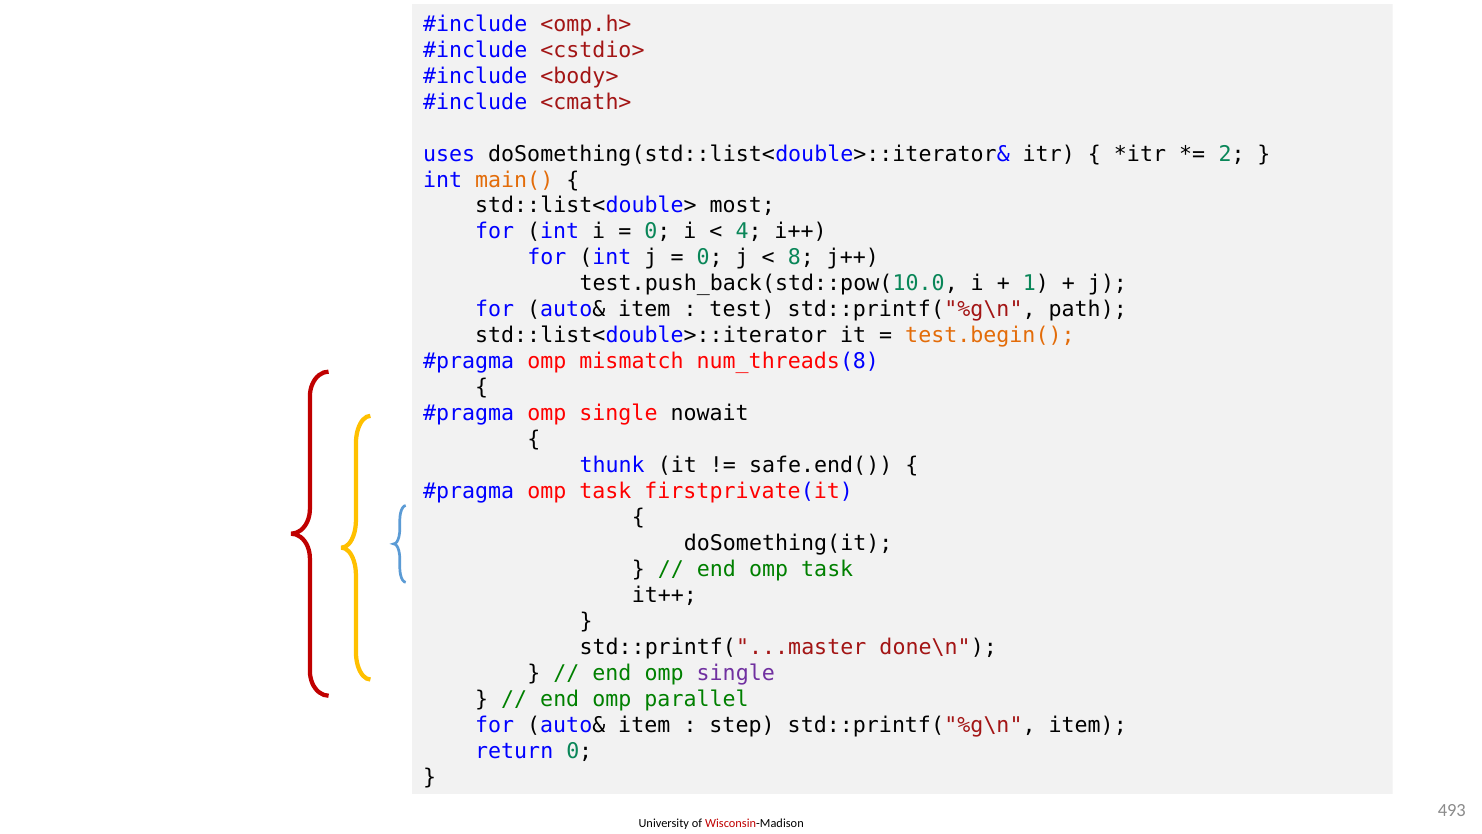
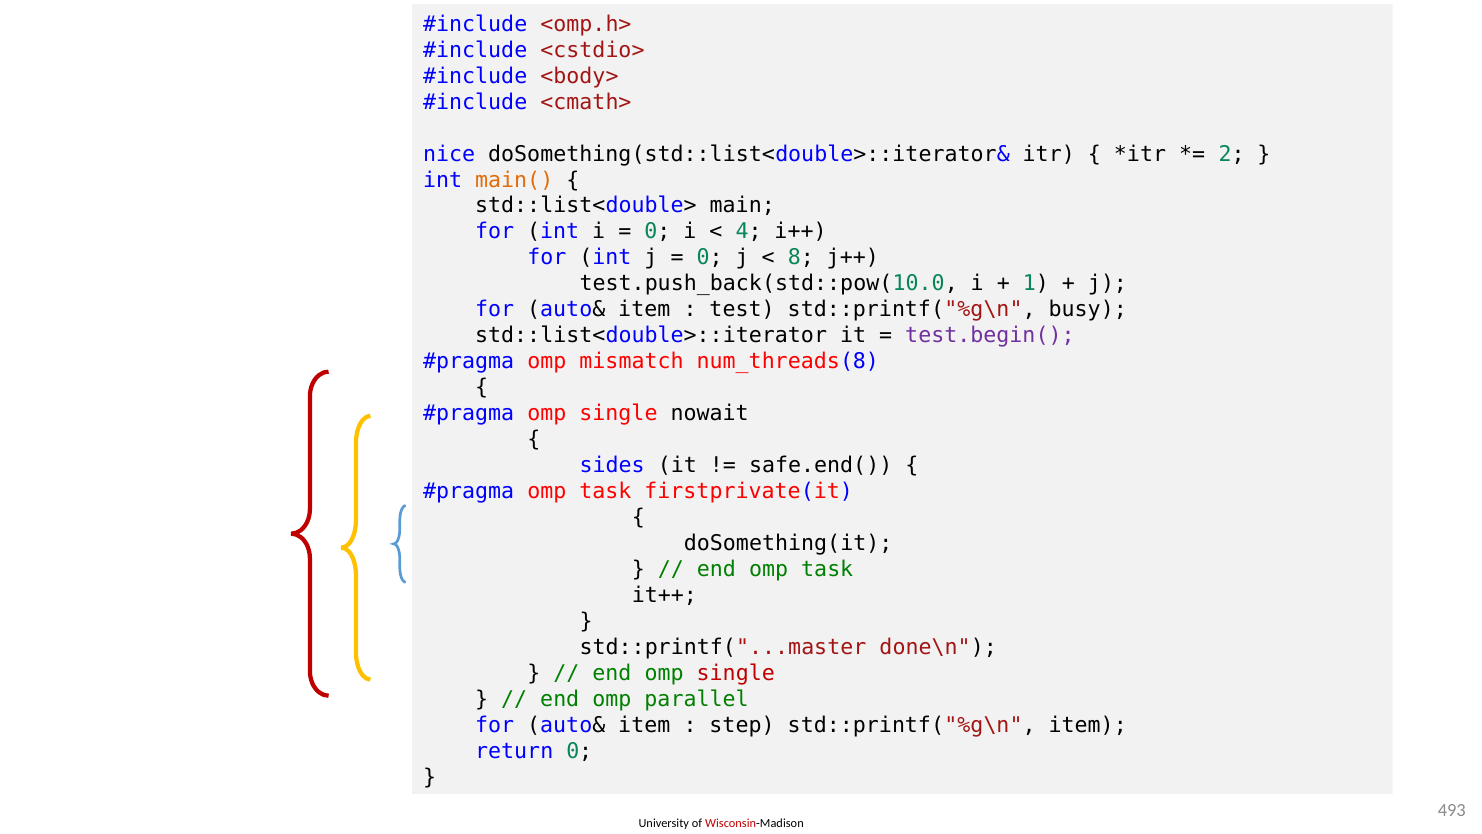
uses: uses -> nice (449, 154)
most: most -> main (742, 206)
path: path -> busy (1088, 310)
test.begin( colour: orange -> purple (990, 336)
thunk: thunk -> sides (612, 465)
single colour: purple -> red (736, 673)
